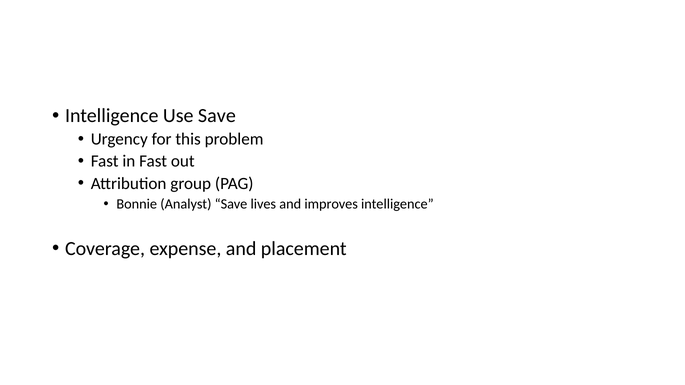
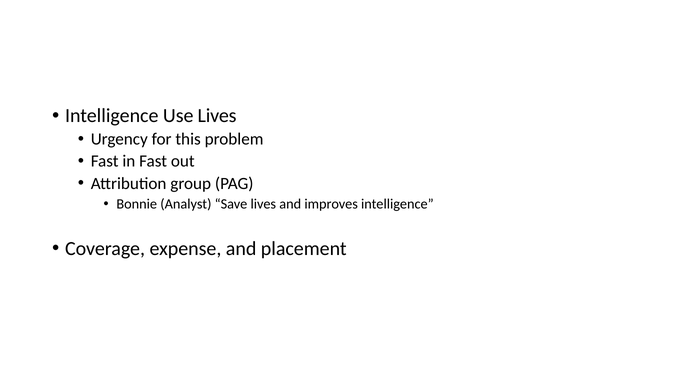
Use Save: Save -> Lives (217, 116)
